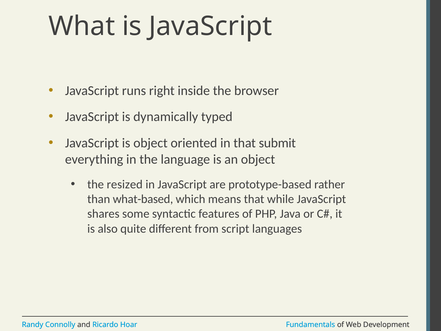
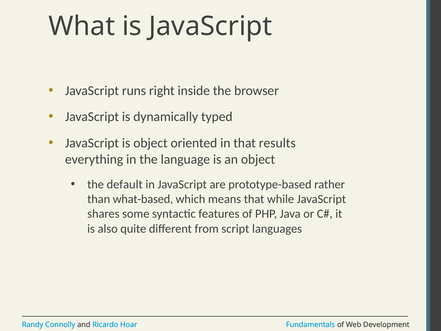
submit: submit -> results (277, 143)
resized: resized -> default (125, 184)
